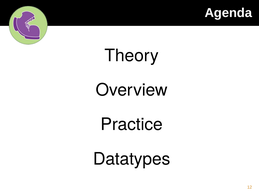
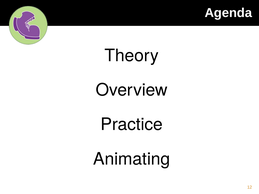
Datatypes: Datatypes -> Animating (132, 159)
